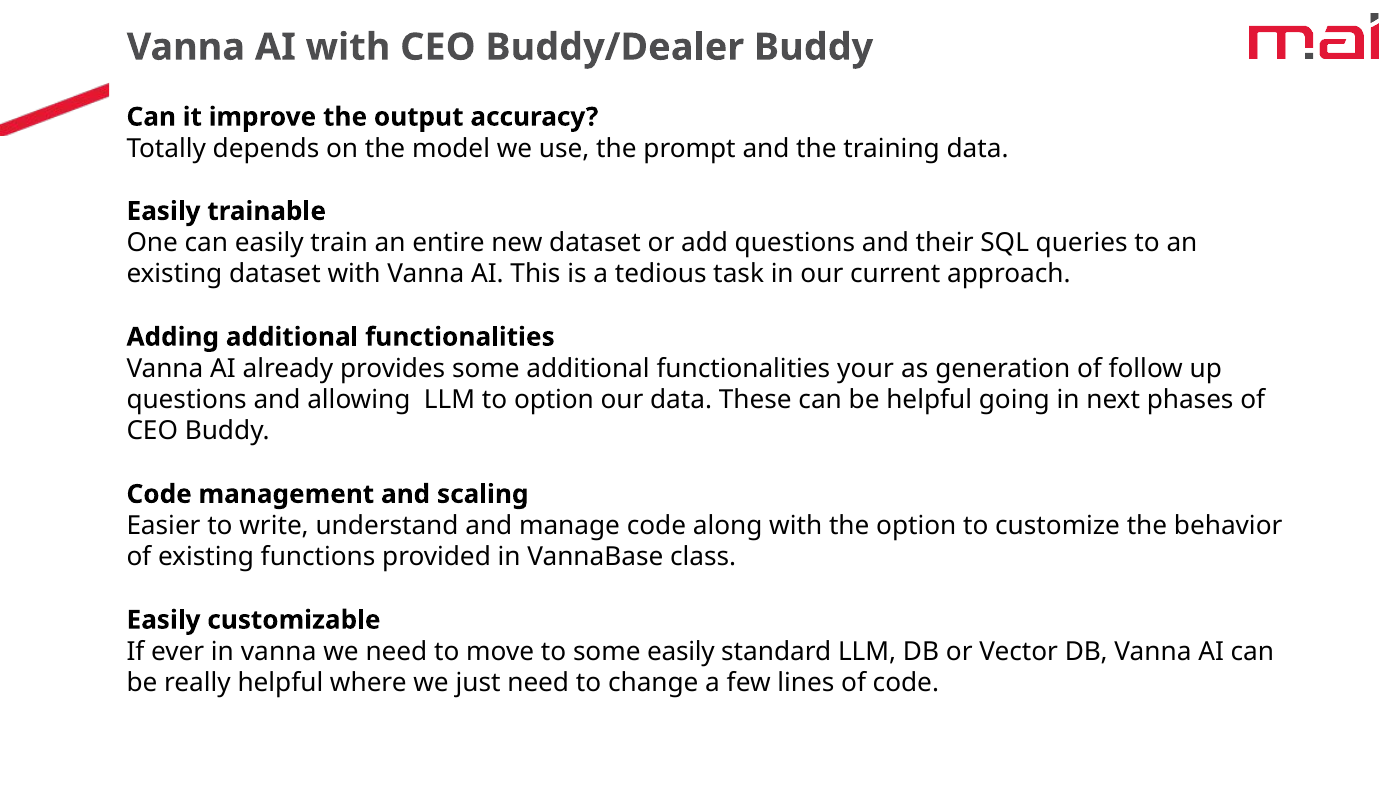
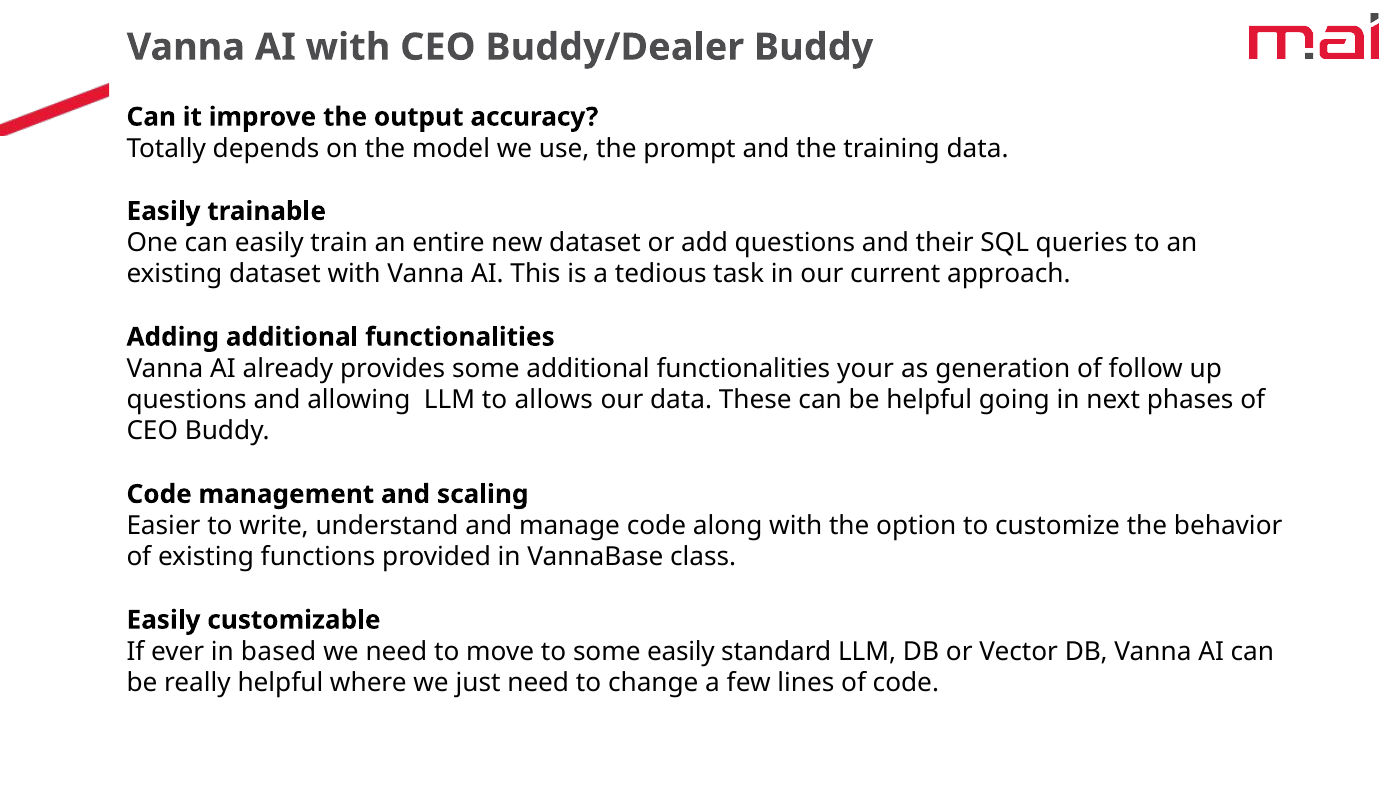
to option: option -> allows (554, 400)
in vanna: vanna -> based (279, 651)
